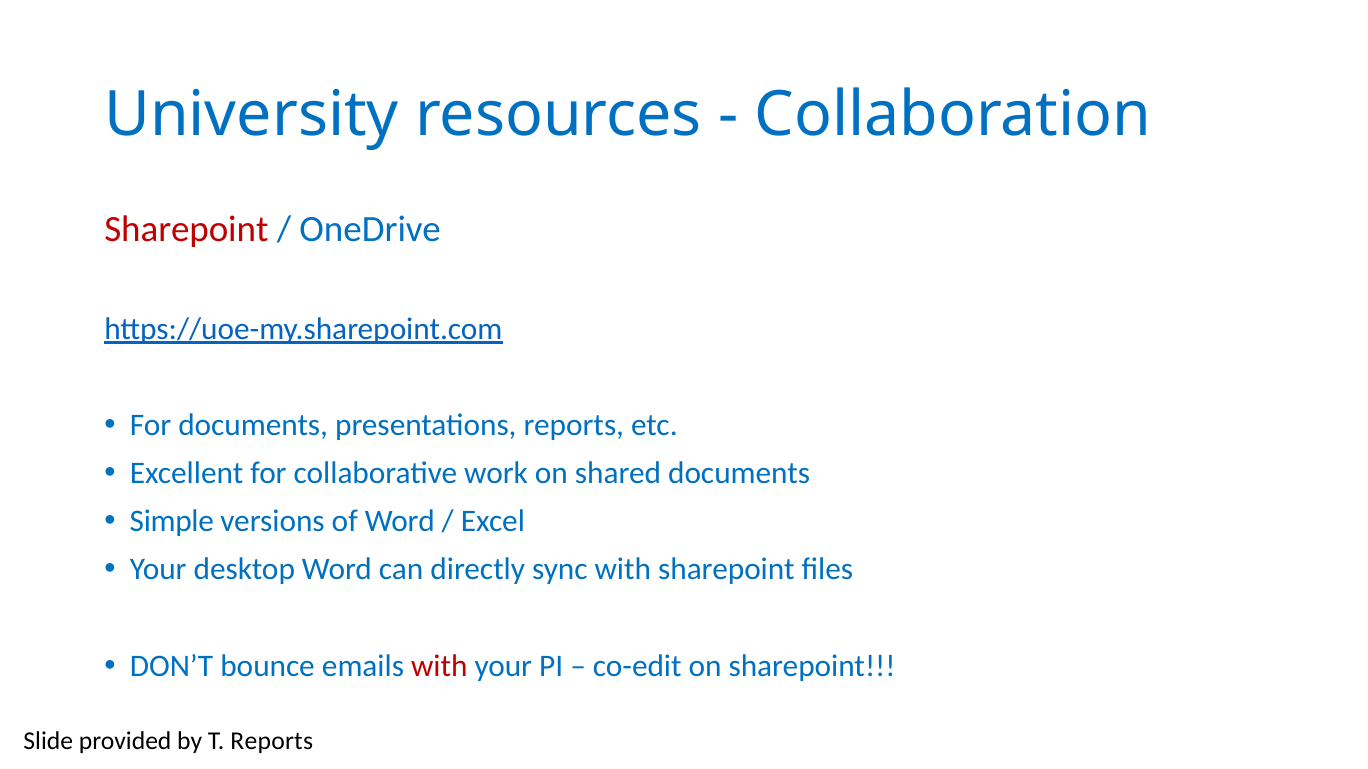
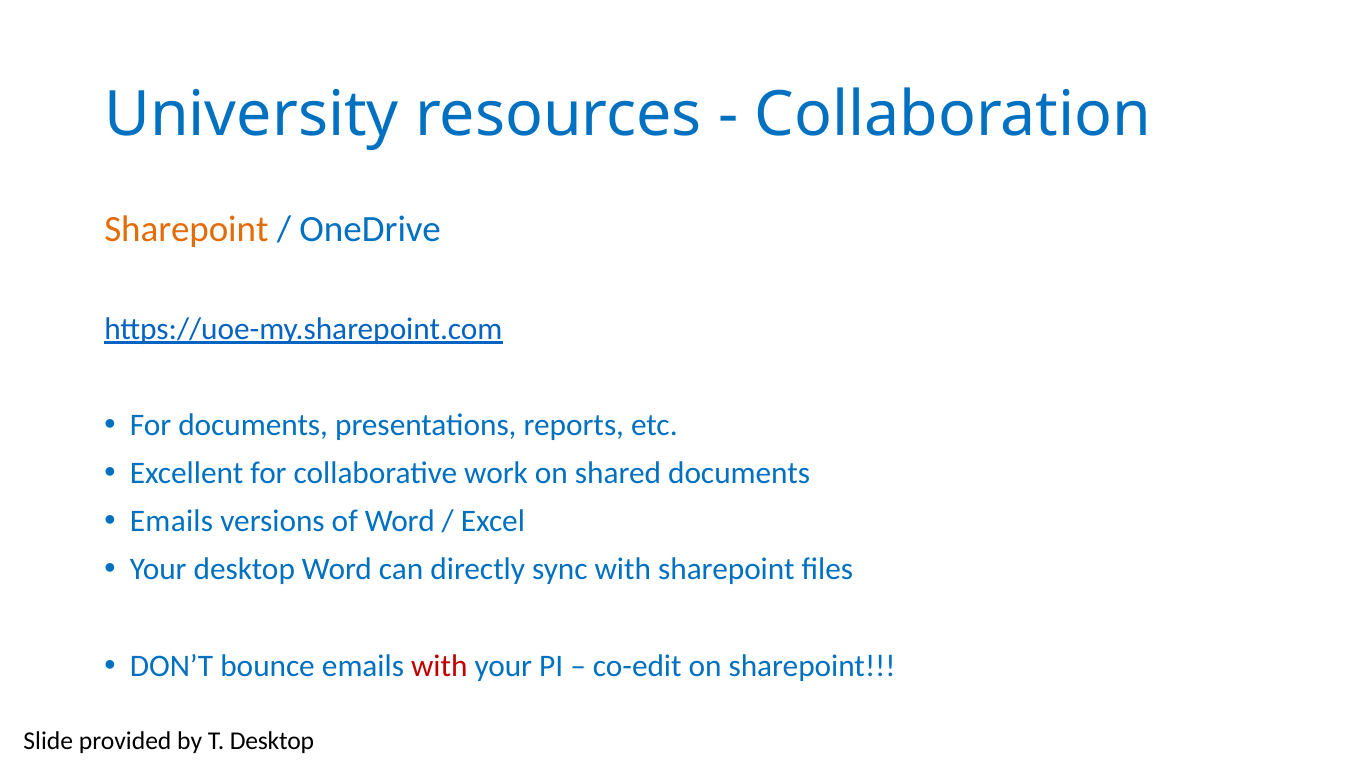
Sharepoint colour: red -> orange (186, 230)
Simple: Simple -> Emails (172, 522)
T Reports: Reports -> Desktop (272, 742)
